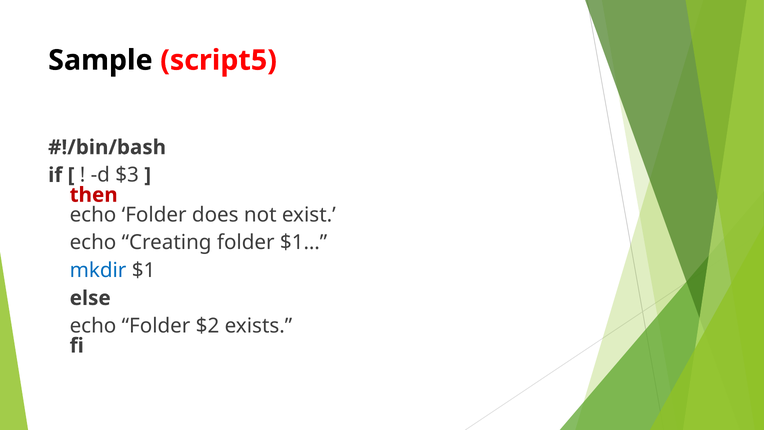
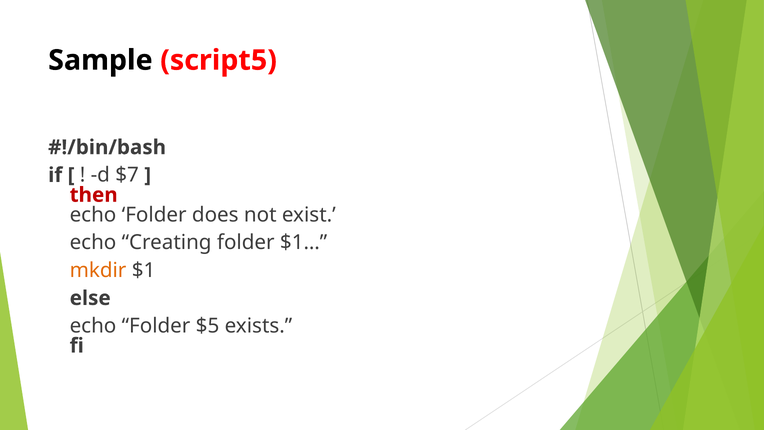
$3: $3 -> $7 (127, 175)
mkdir colour: blue -> orange (98, 270)
$2: $2 -> $5 (207, 326)
